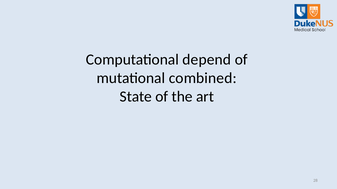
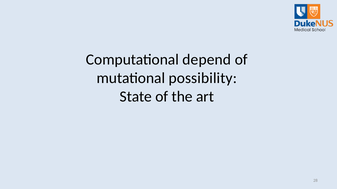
combined: combined -> possibility (203, 78)
